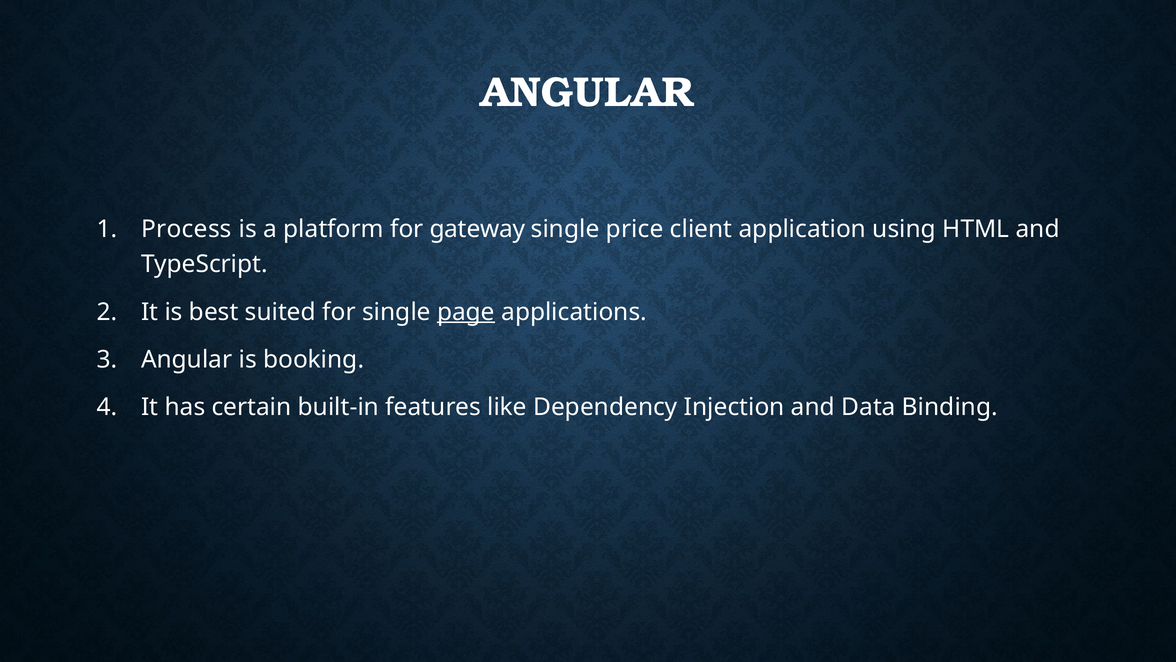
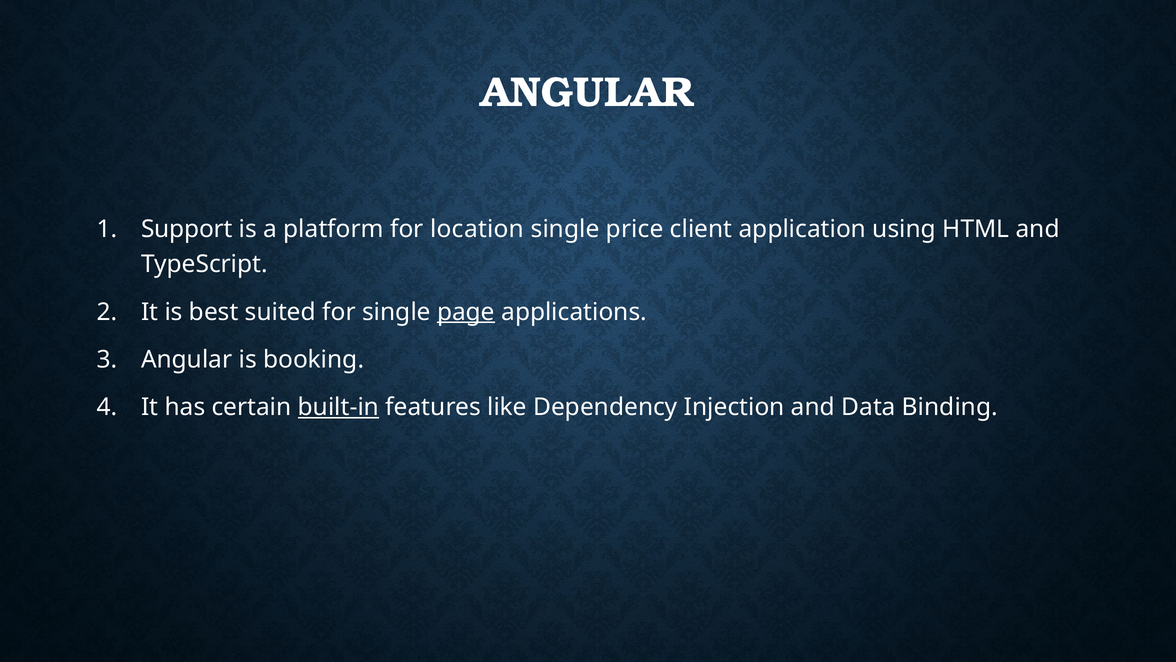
Process: Process -> Support (187, 229)
gateway: gateway -> location (477, 229)
built-in underline: none -> present (338, 407)
